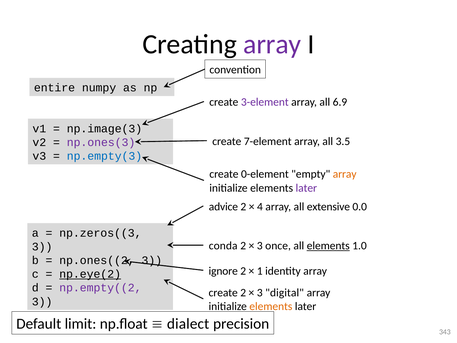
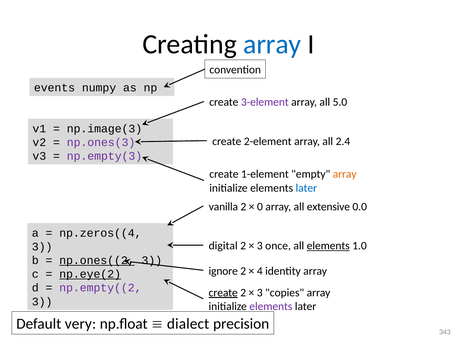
array colour: purple -> blue (272, 44)
entire: entire -> events (54, 88)
6.9: 6.9 -> 5.0 (340, 102)
7-element: 7-element -> 2-element (268, 141)
3.5: 3.5 -> 2.4 (343, 141)
np.empty(3 colour: blue -> purple (104, 156)
0-element: 0-element -> 1-element (265, 174)
later colour: purple -> blue (306, 188)
advice: advice -> vanilla (223, 206)
4: 4 -> 0 (260, 206)
np.zeros((3: np.zeros((3 -> np.zeros((4 (100, 233)
conda: conda -> digital (223, 246)
np.ones((2 underline: none -> present (97, 260)
1: 1 -> 4 (260, 271)
create underline: none -> present (223, 292)
digital: digital -> copies (285, 292)
elements colour: orange -> purple (271, 306)
limit: limit -> very (80, 324)
